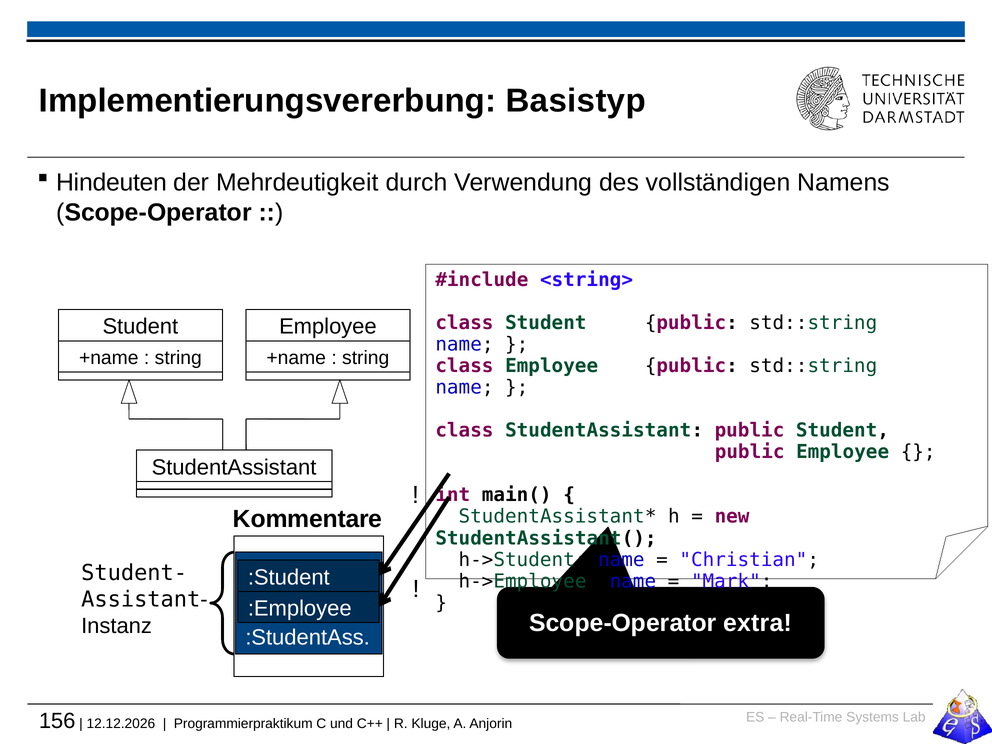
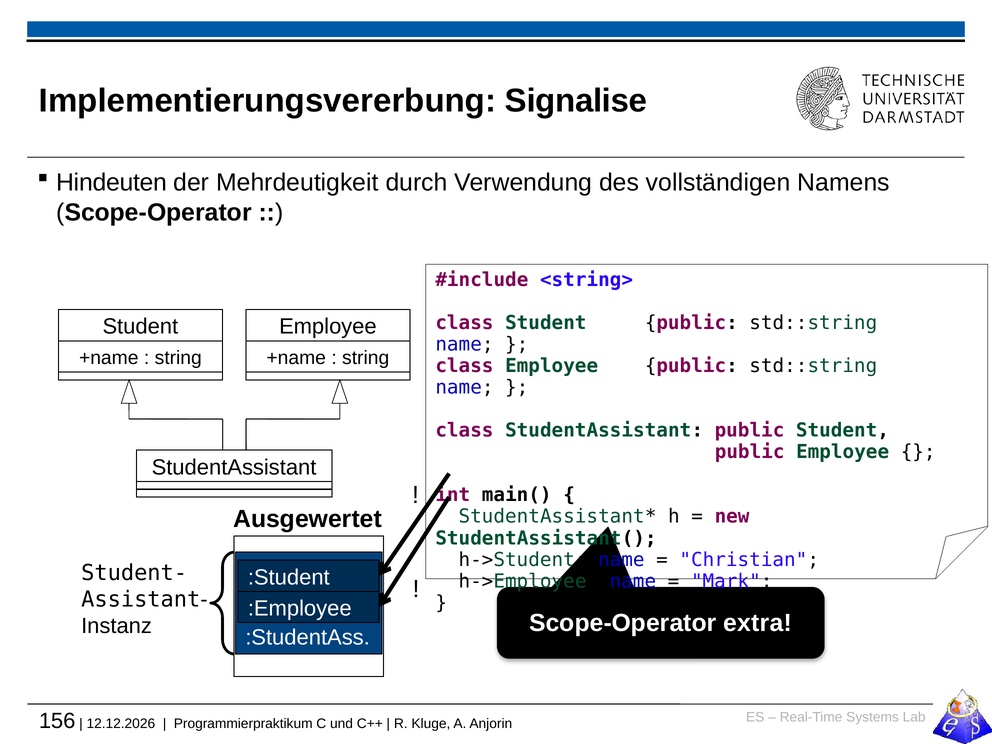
Basistyp: Basistyp -> Signalise (576, 101)
Kommentare: Kommentare -> Ausgewertet (308, 519)
